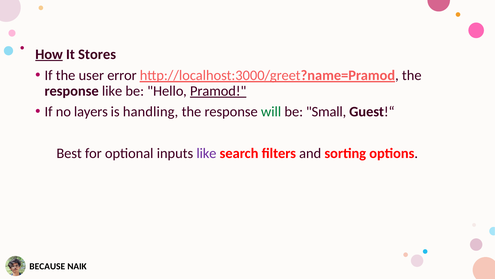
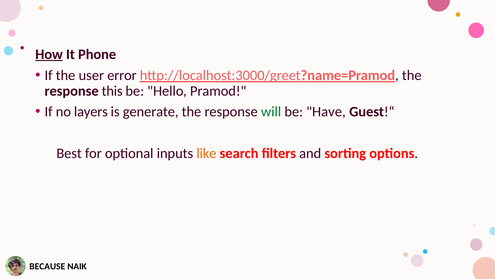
Stores: Stores -> Phone (97, 54)
response like: like -> this (112, 91)
Pramod underline: present -> none (218, 91)
handling: handling -> generate (151, 112)
Small: Small -> Have (326, 112)
like colour: purple -> orange (206, 153)
